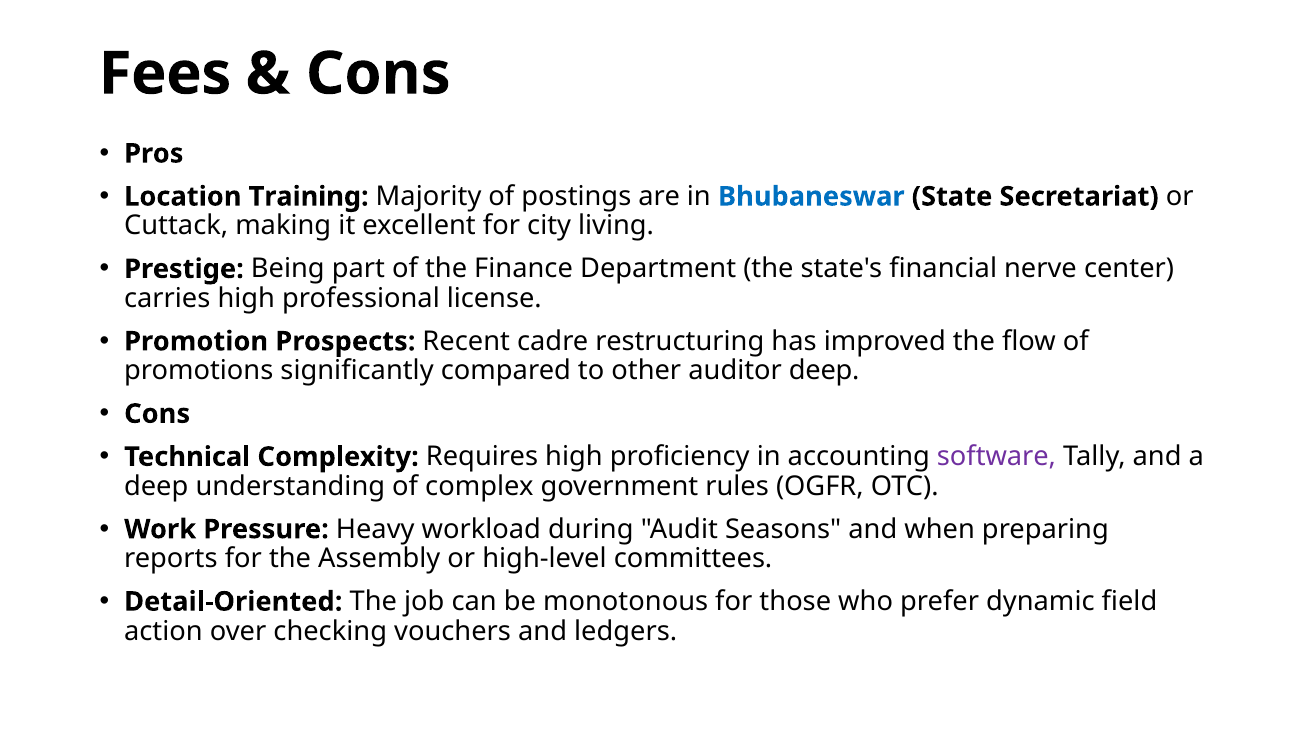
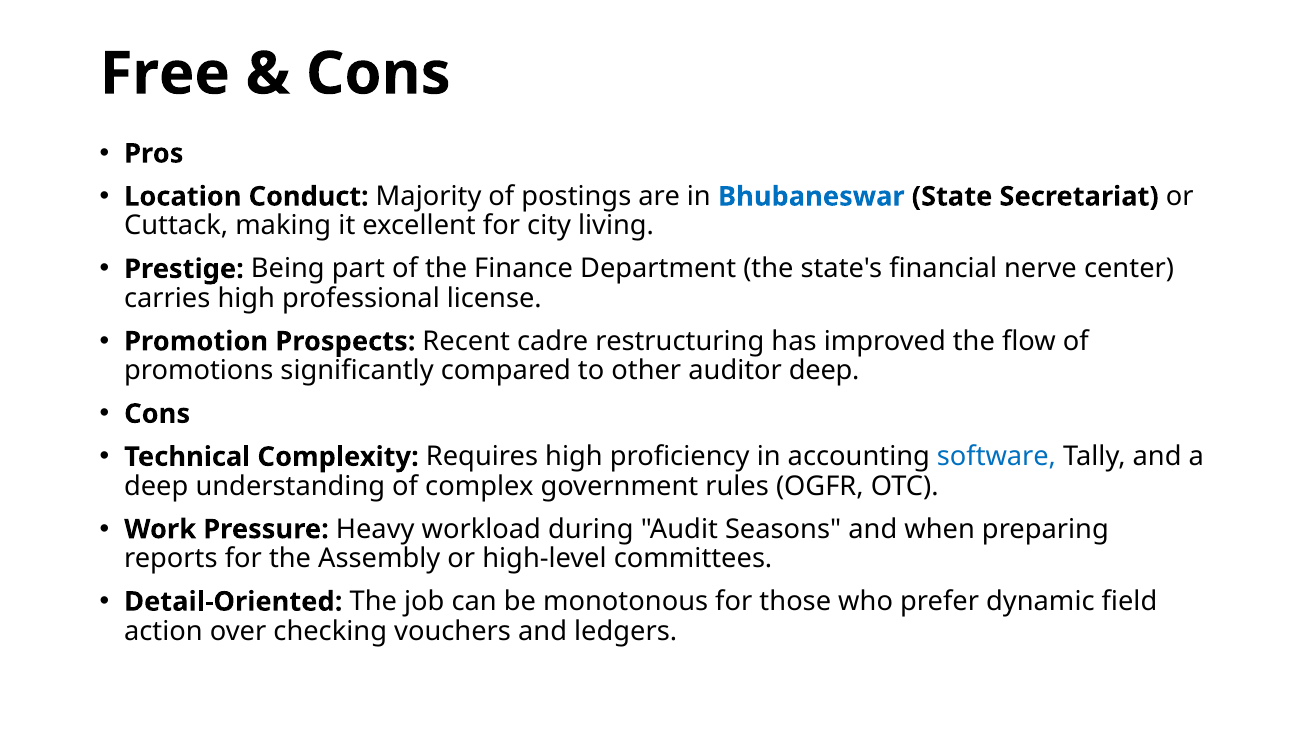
Fees: Fees -> Free (165, 74)
Training: Training -> Conduct (309, 197)
software colour: purple -> blue (997, 457)
